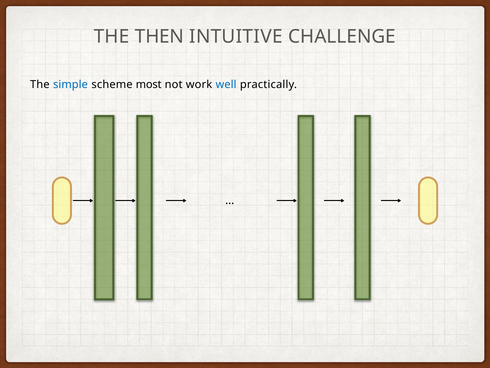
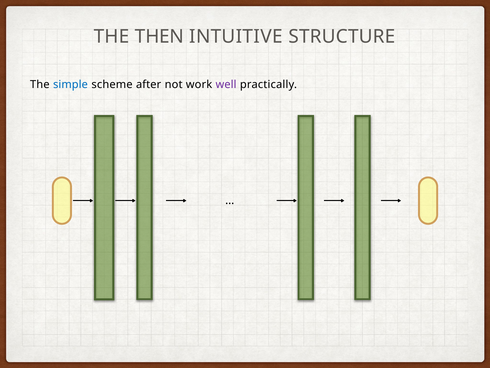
CHALLENGE: CHALLENGE -> STRUCTURE (342, 37)
most: most -> after (149, 84)
well colour: blue -> purple (226, 84)
